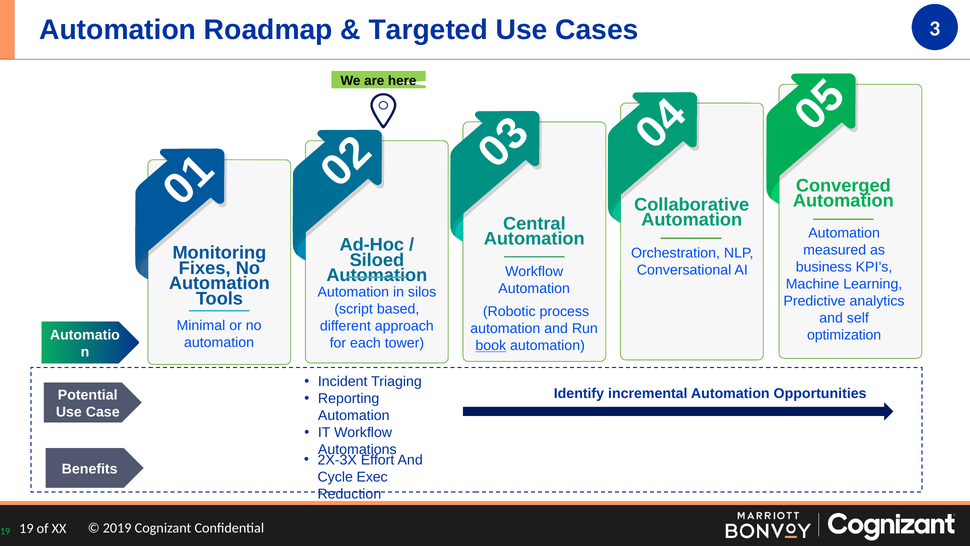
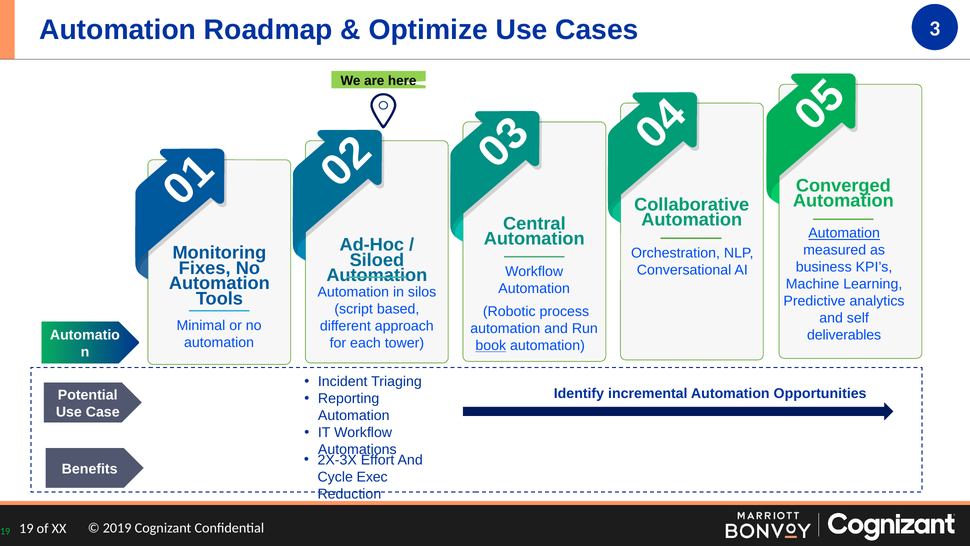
Targeted: Targeted -> Optimize (428, 30)
Automation underline: none -> present (844, 233)
optimization: optimization -> deliverables (844, 335)
